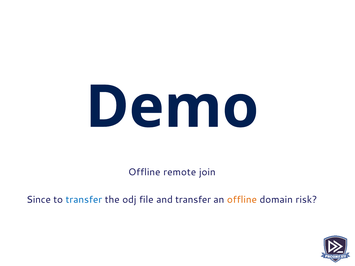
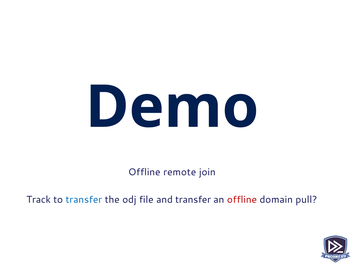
Since: Since -> Track (39, 200)
offline colour: orange -> red (242, 200)
risk: risk -> pull (306, 200)
